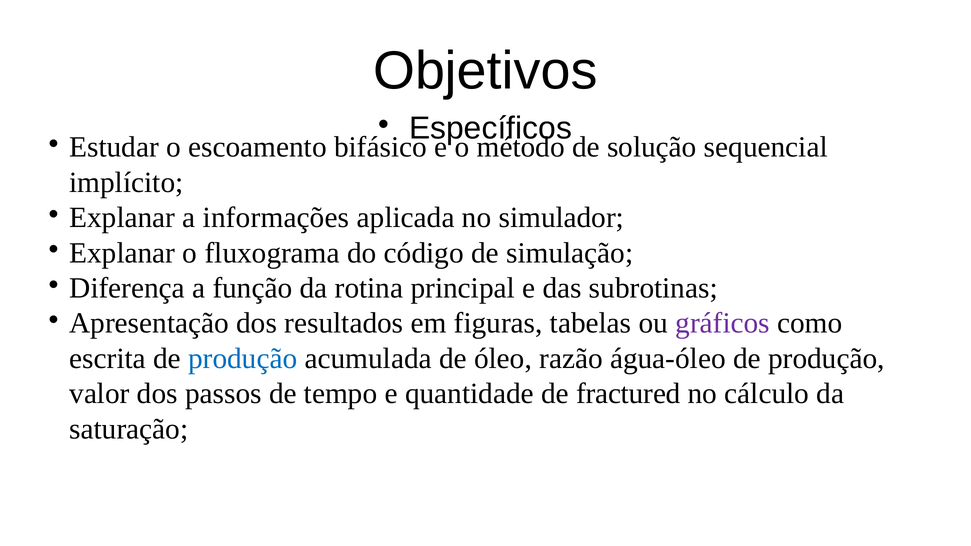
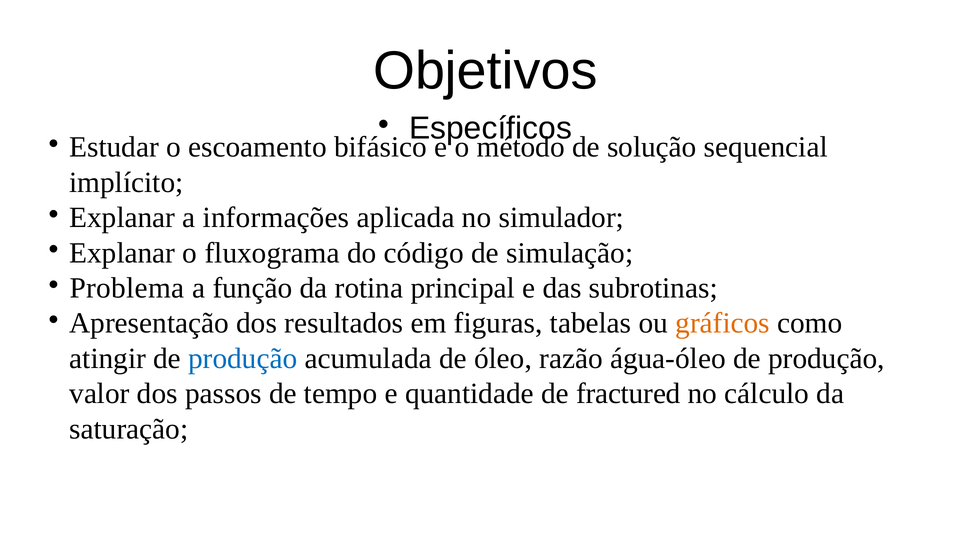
Diferença: Diferença -> Problema (127, 288)
gráficos colour: purple -> orange (723, 323)
escrita: escrita -> atingir (108, 359)
